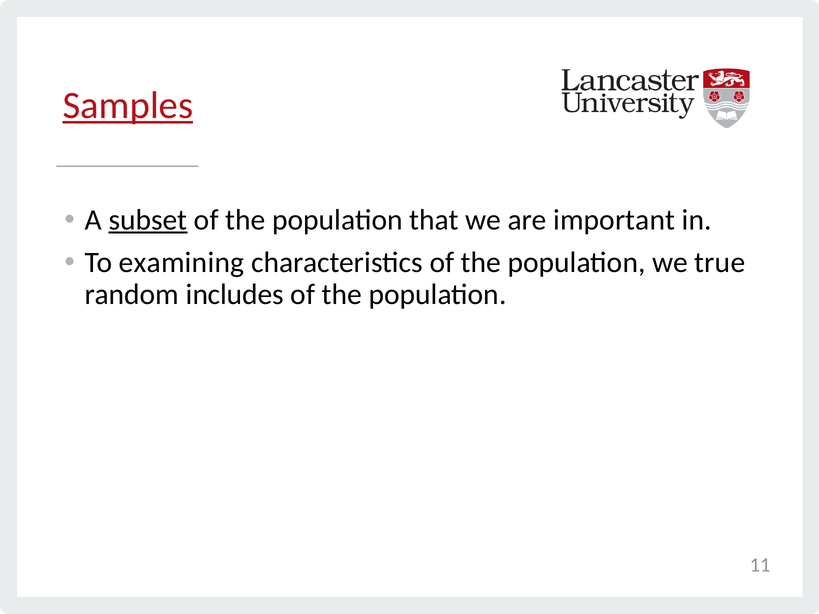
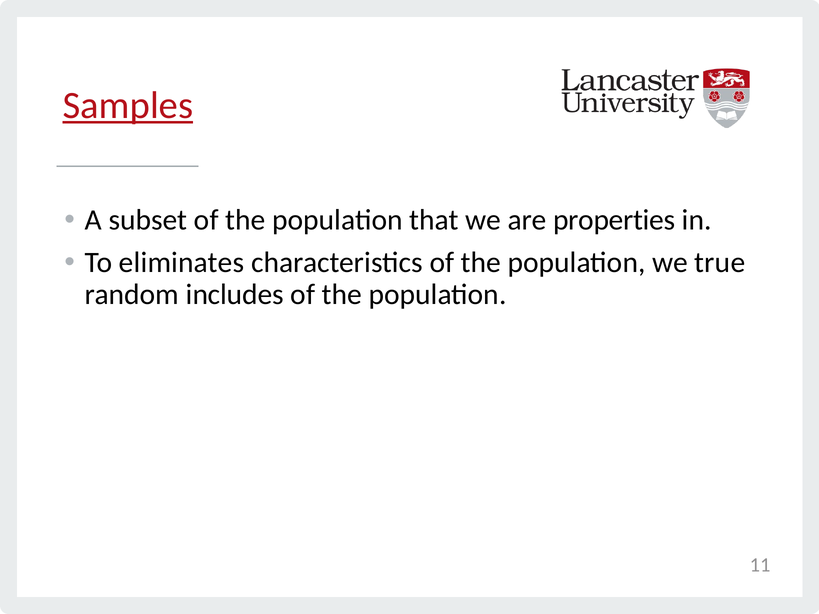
subset underline: present -> none (148, 220)
important: important -> properties (614, 220)
examining: examining -> eliminates (182, 263)
